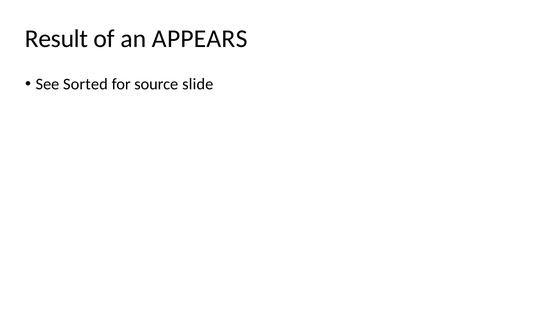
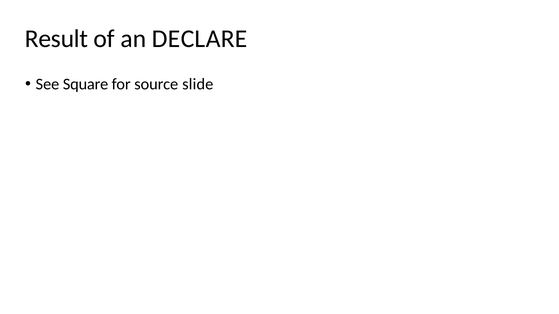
APPEARS: APPEARS -> DECLARE (200, 39)
Sorted: Sorted -> Square (86, 84)
